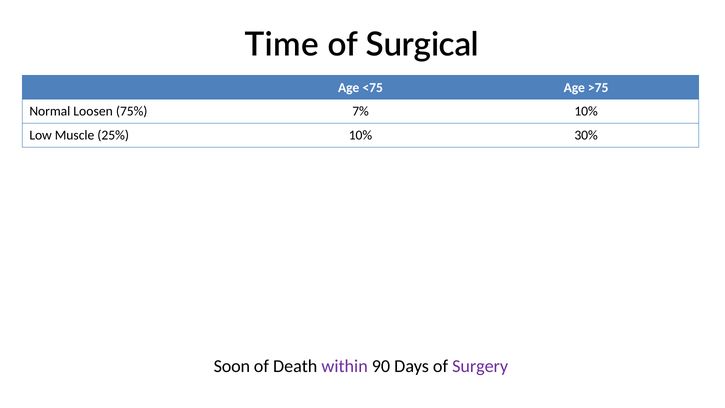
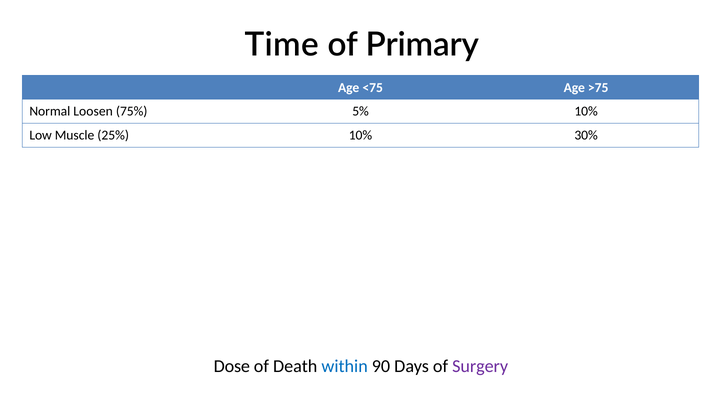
Surgical: Surgical -> Primary (422, 45)
7%: 7% -> 5% (361, 111)
Soon: Soon -> Dose (232, 366)
within colour: purple -> blue (345, 366)
